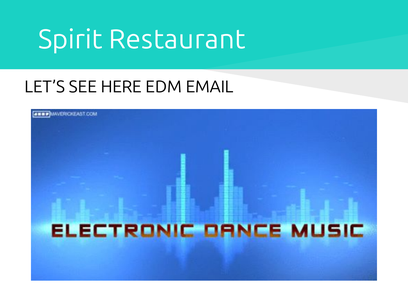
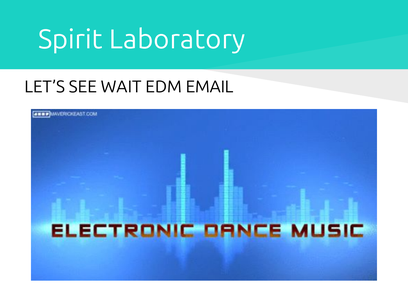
Restaurant: Restaurant -> Laboratory (177, 40)
HERE: HERE -> WAIT (121, 87)
